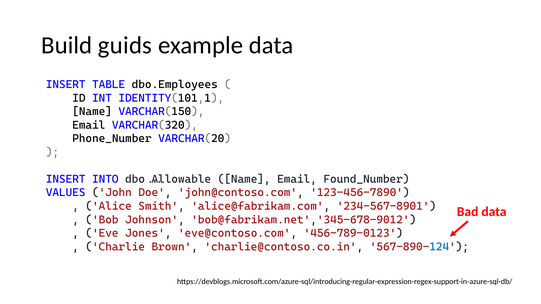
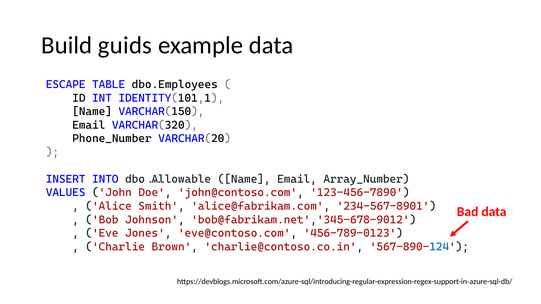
INSERT: INSERT -> ESCAPE (66, 85)
Found_Number: Found_Number -> Array_Number (366, 179)
